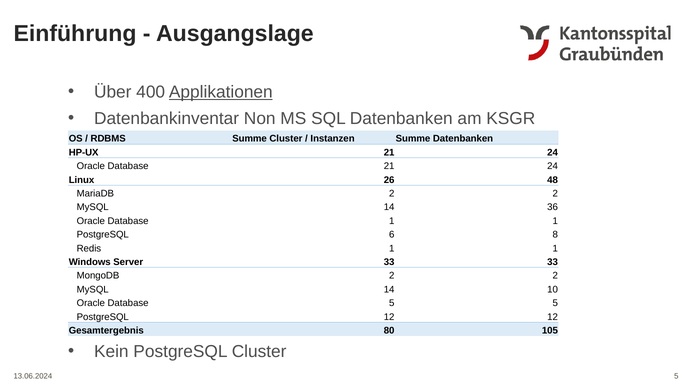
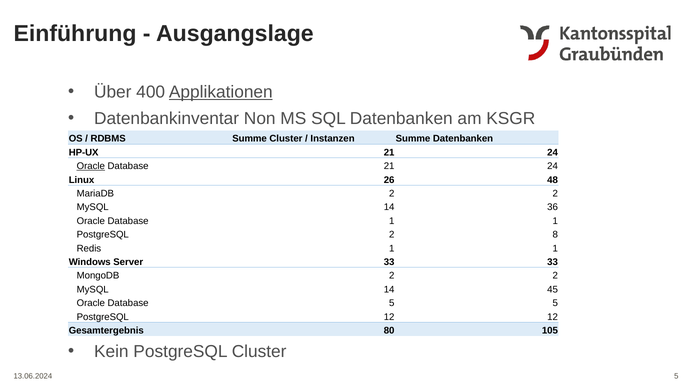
Oracle underline: none -> present (91, 166)
PostgreSQL 6: 6 -> 2 (392, 235)
10: 10 -> 45 (553, 290)
